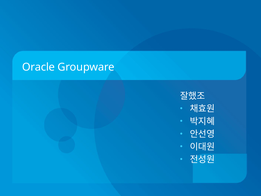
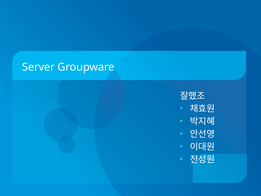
Oracle: Oracle -> Server (38, 67)
